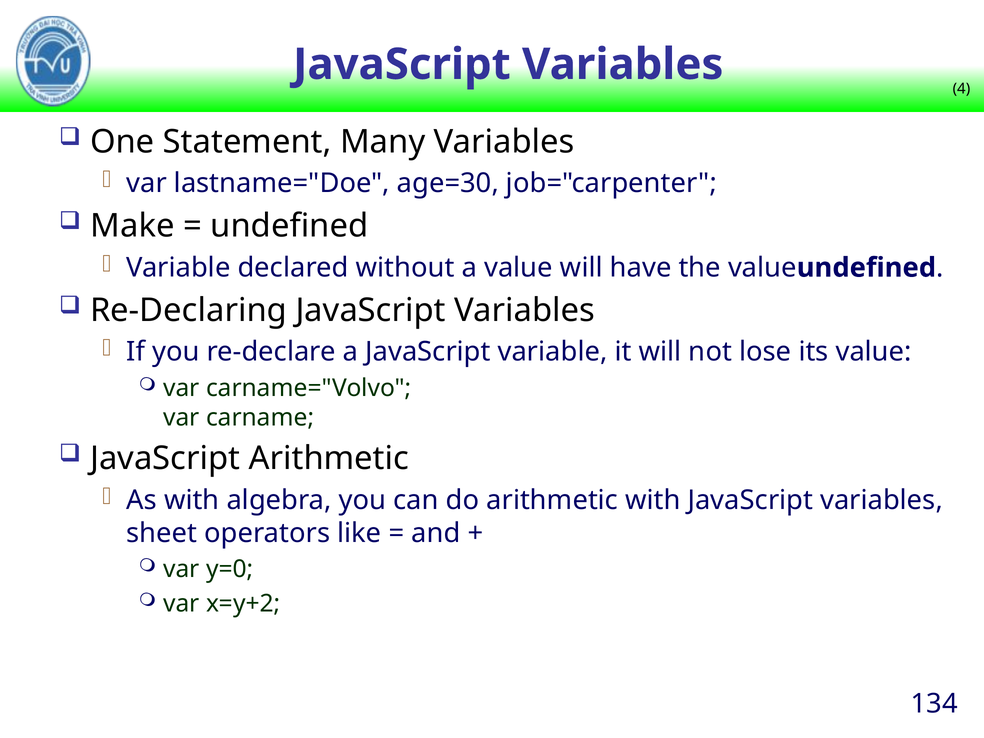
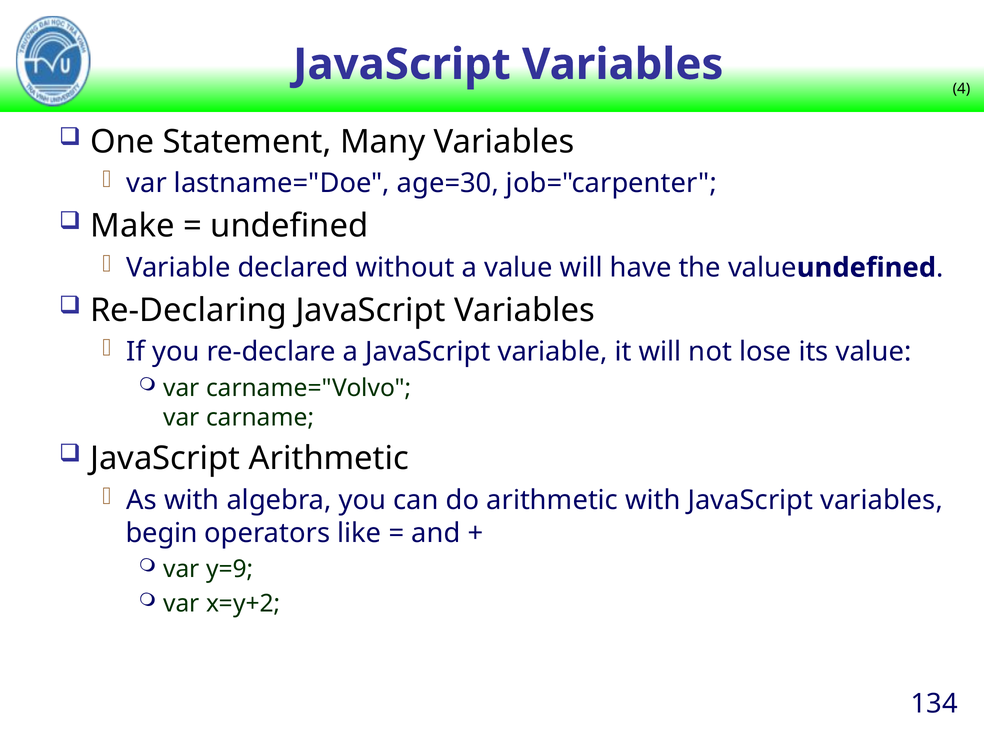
sheet: sheet -> begin (162, 533)
y=0: y=0 -> y=9 (230, 569)
